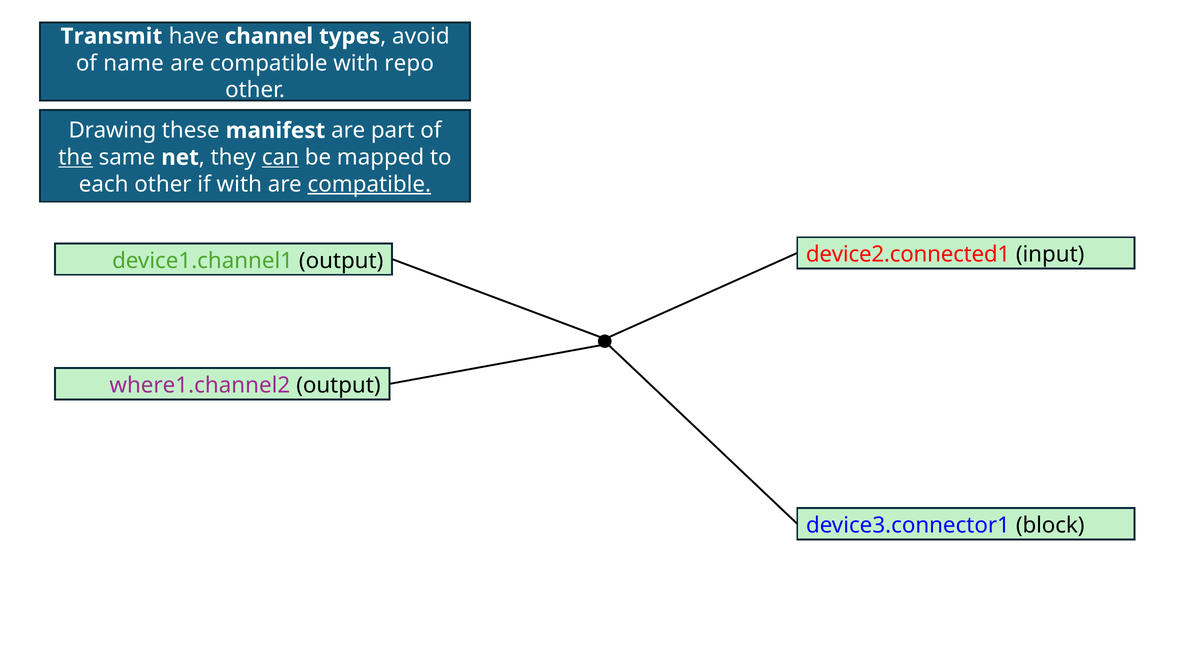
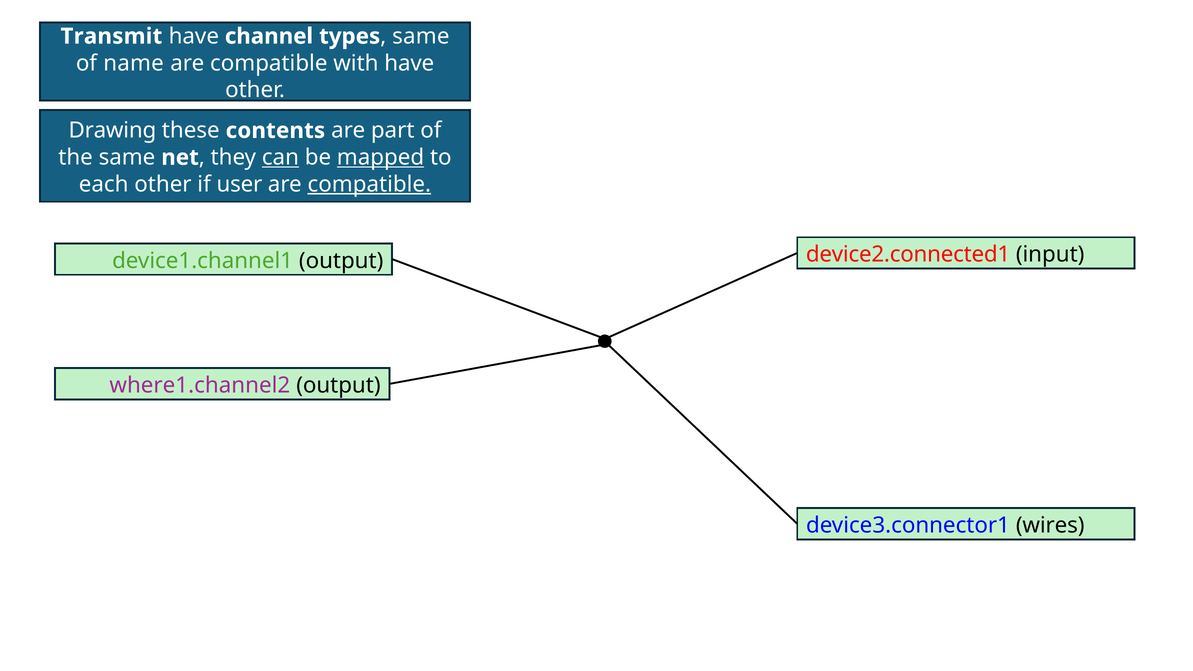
avoid: avoid -> same (421, 36)
with repo: repo -> have (409, 63)
manifest: manifest -> contents (275, 131)
the underline: present -> none (76, 157)
mapped underline: none -> present (381, 157)
if with: with -> user (239, 184)
block: block -> wires (1050, 525)
